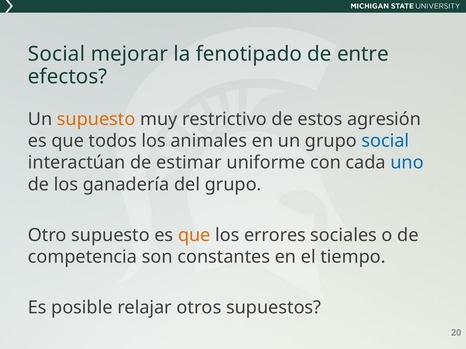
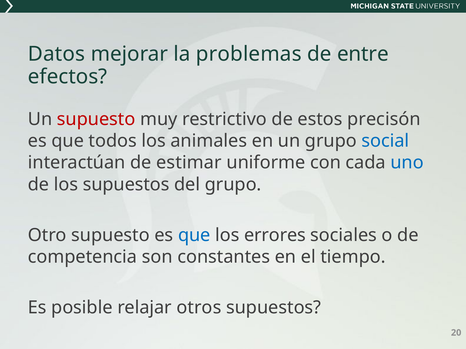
Social: Social -> Datos (57, 54)
fenotipado: fenotipado -> problemas (249, 54)
supuesto colour: orange -> red (96, 119)
agresión: agresión -> precisón (384, 119)
los ganadería: ganadería -> supuestos (126, 185)
que colour: orange -> blue (194, 235)
